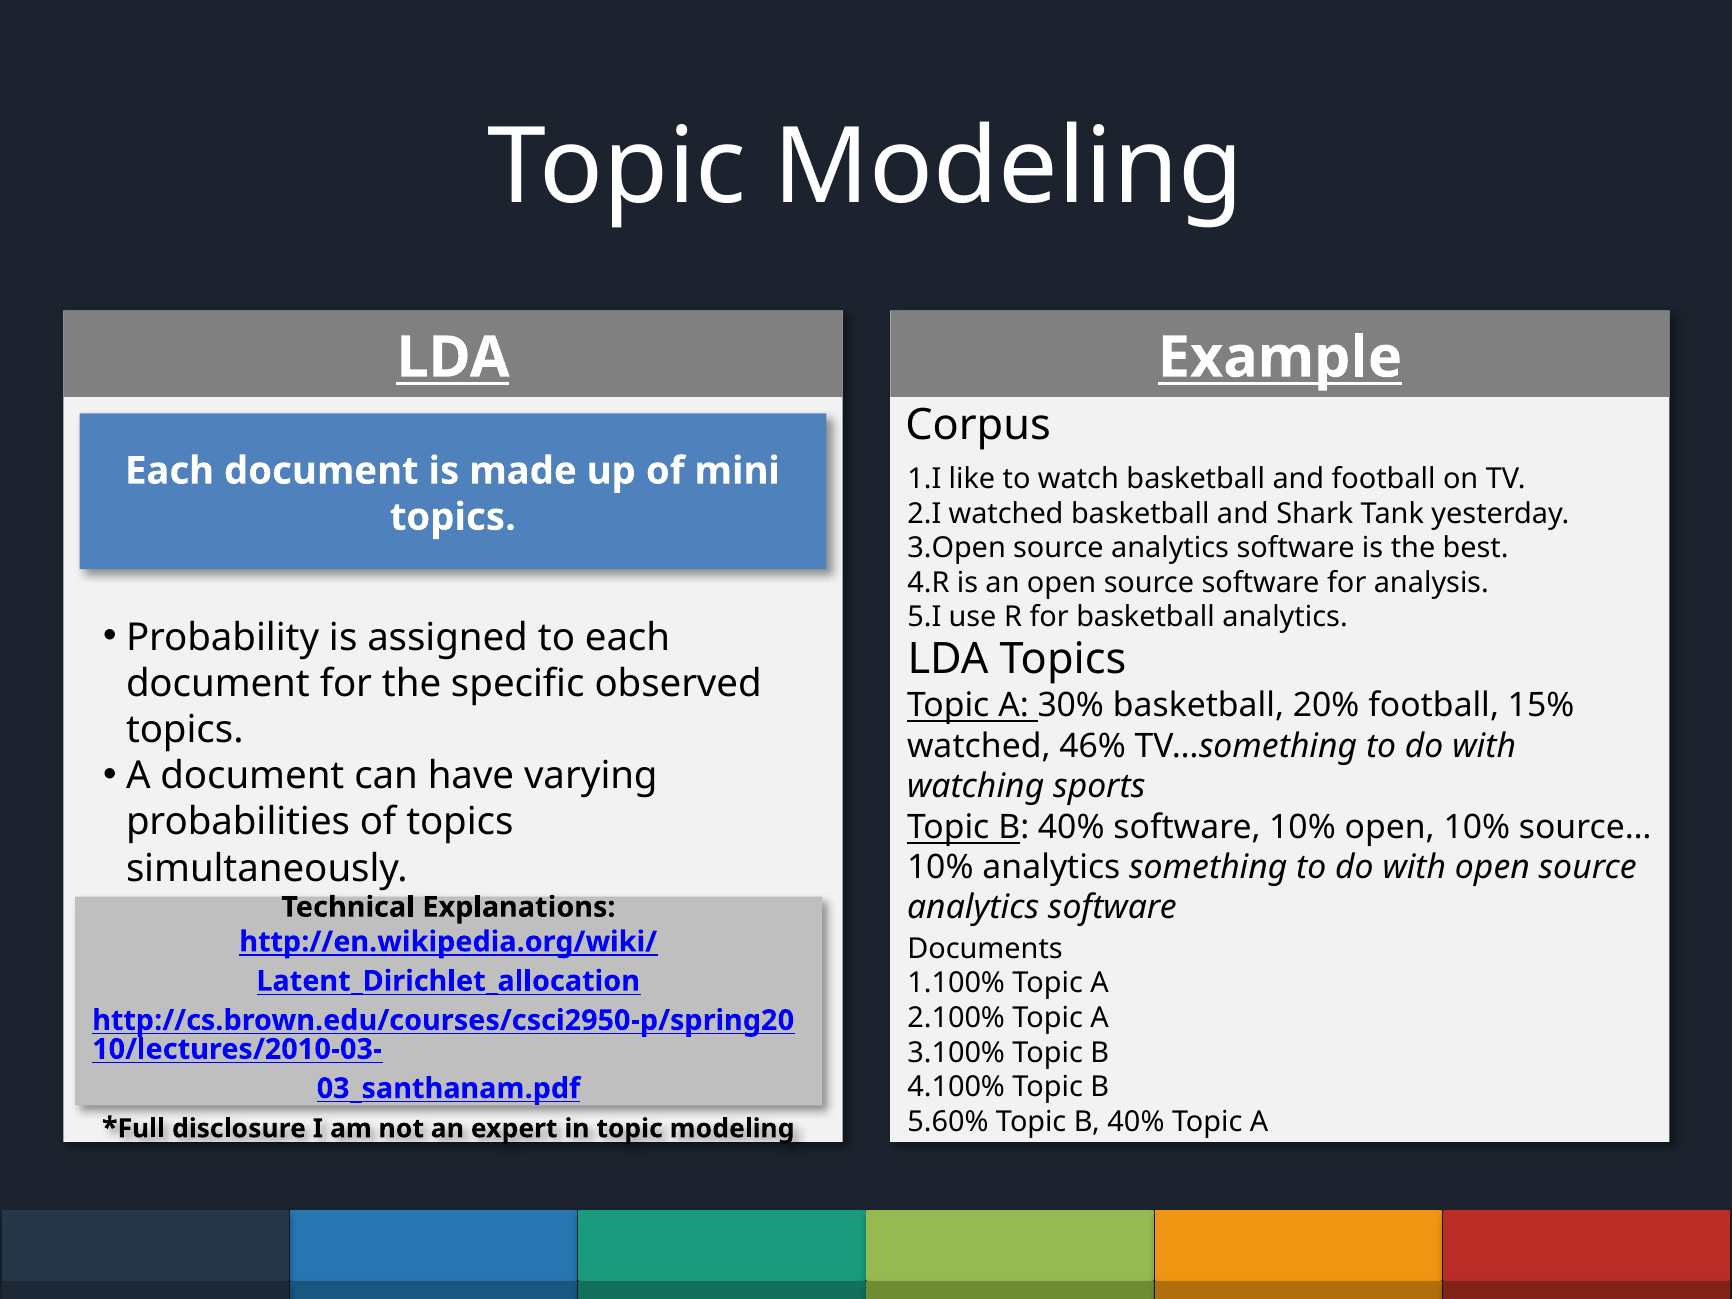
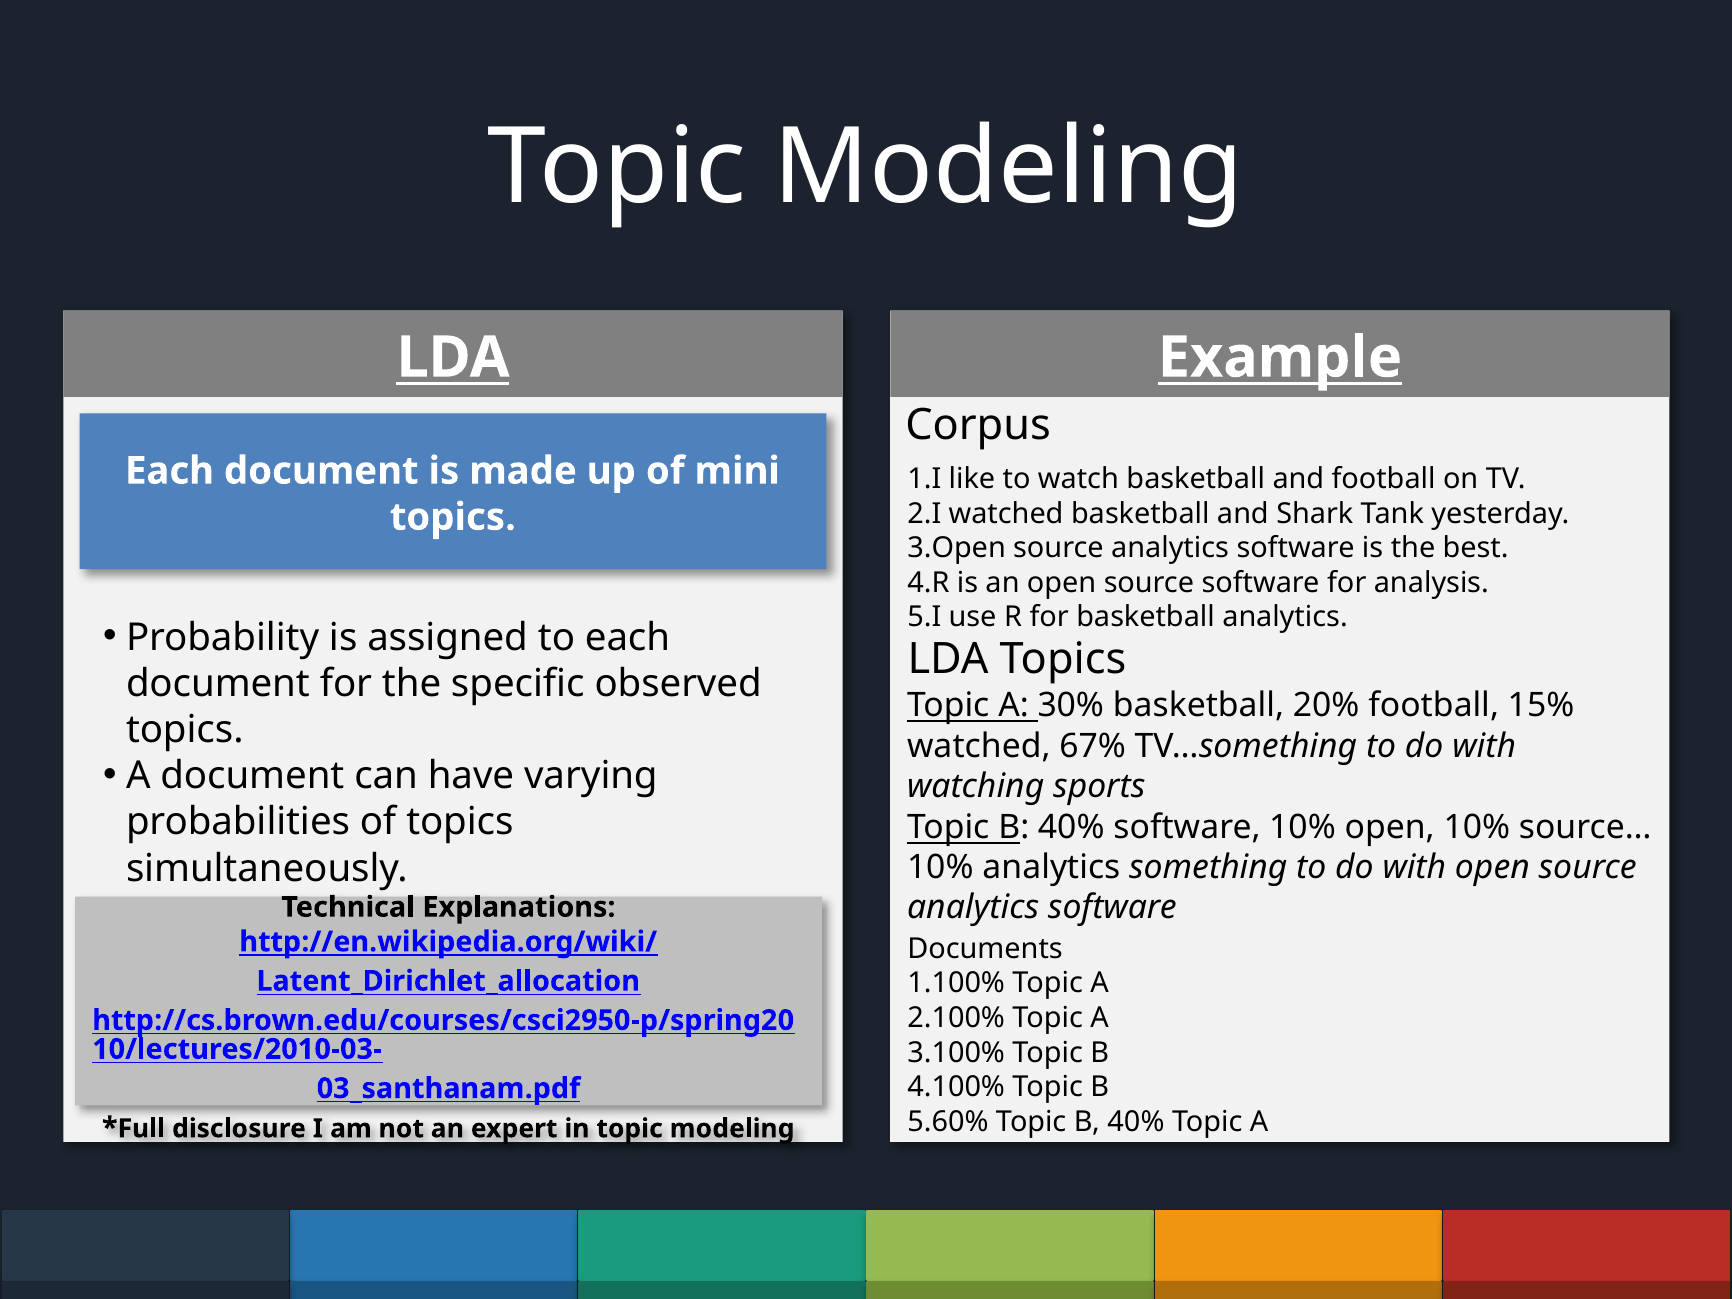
46%: 46% -> 67% (1093, 746)
